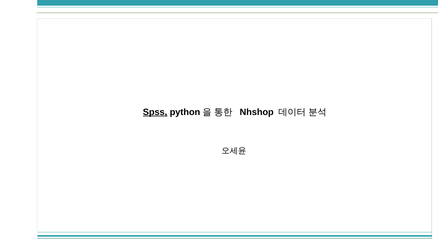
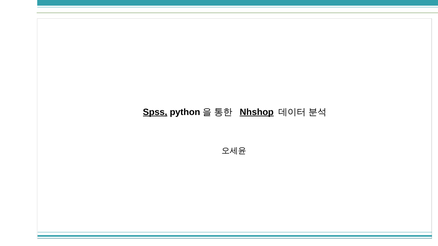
Nhshop underline: none -> present (257, 112)
